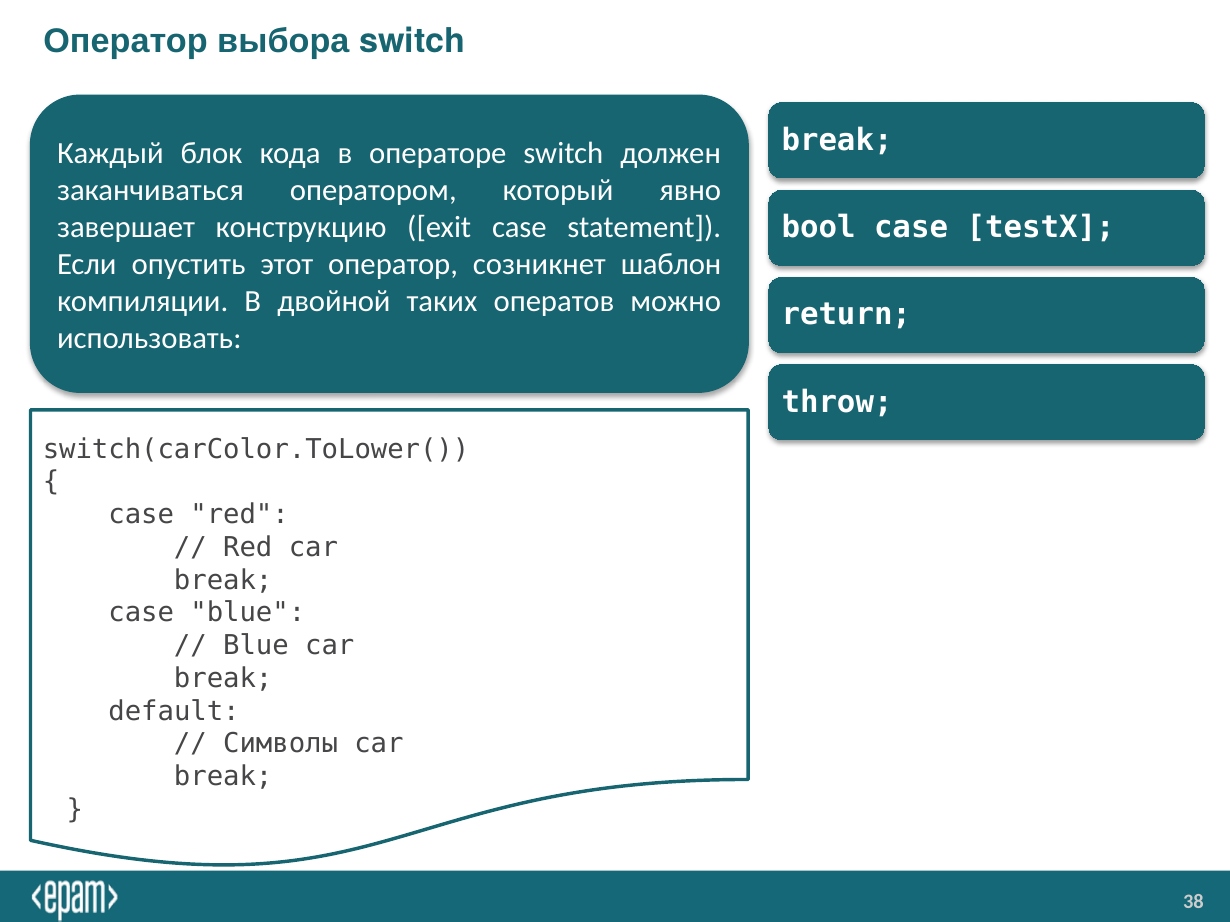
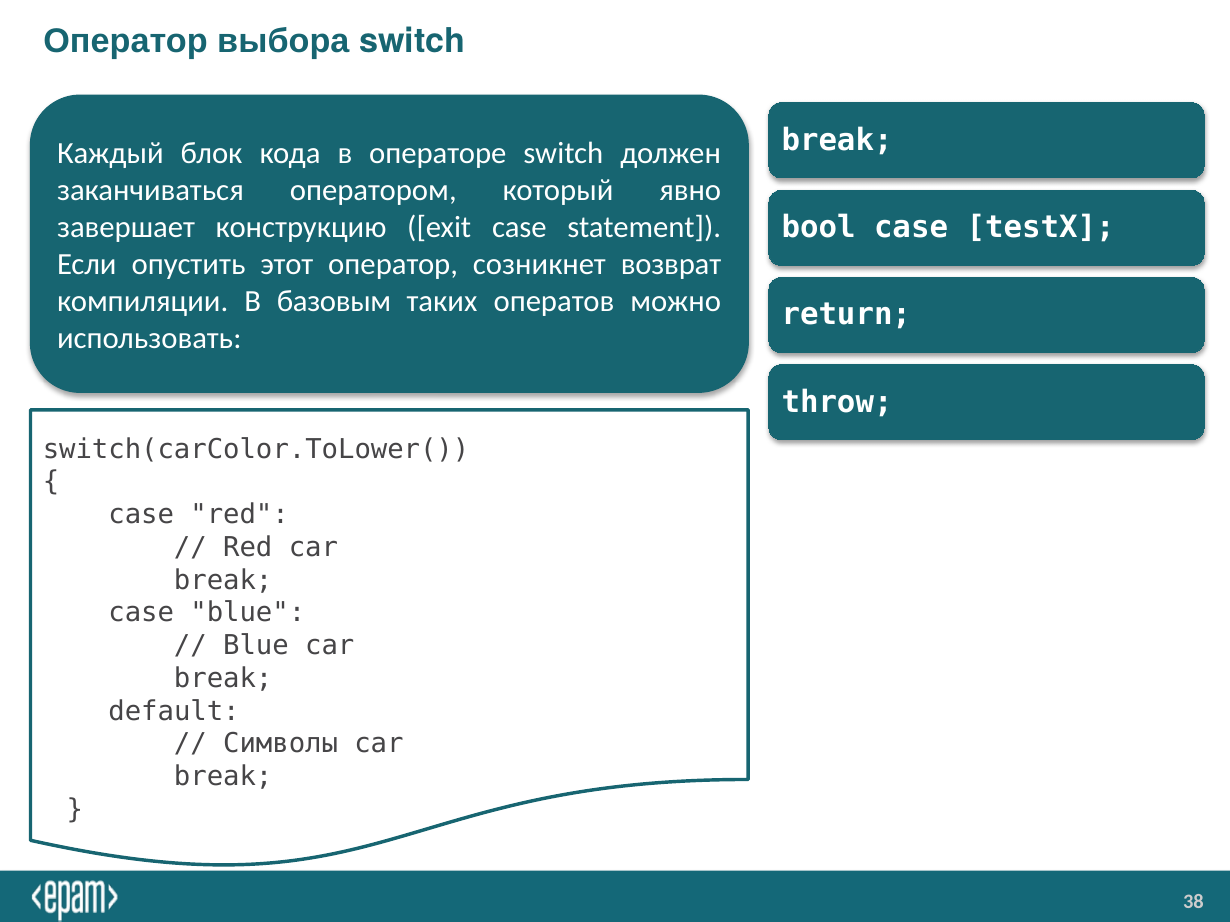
шаблон: шаблон -> возврат (671, 264)
двойной: двойной -> базовым (334, 301)
